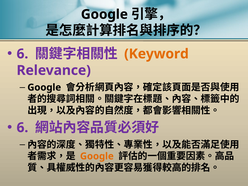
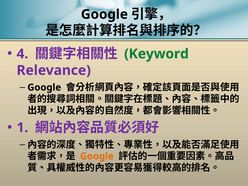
6: 6 -> 4 (22, 54)
Keyword colour: orange -> green (156, 54)
6: 6 -> 1 (22, 128)
